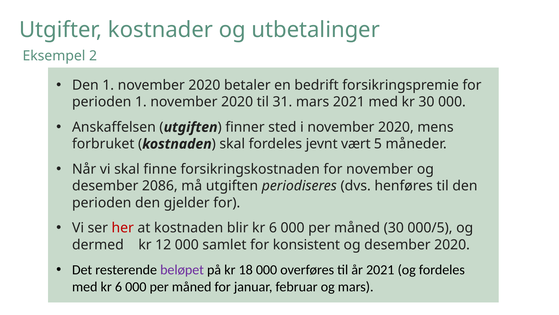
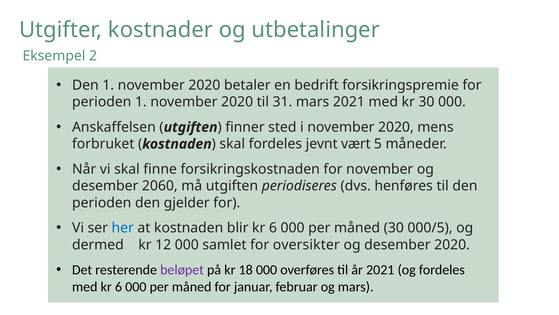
2086: 2086 -> 2060 (160, 186)
her colour: red -> blue (123, 228)
konsistent: konsistent -> oversikter (306, 244)
